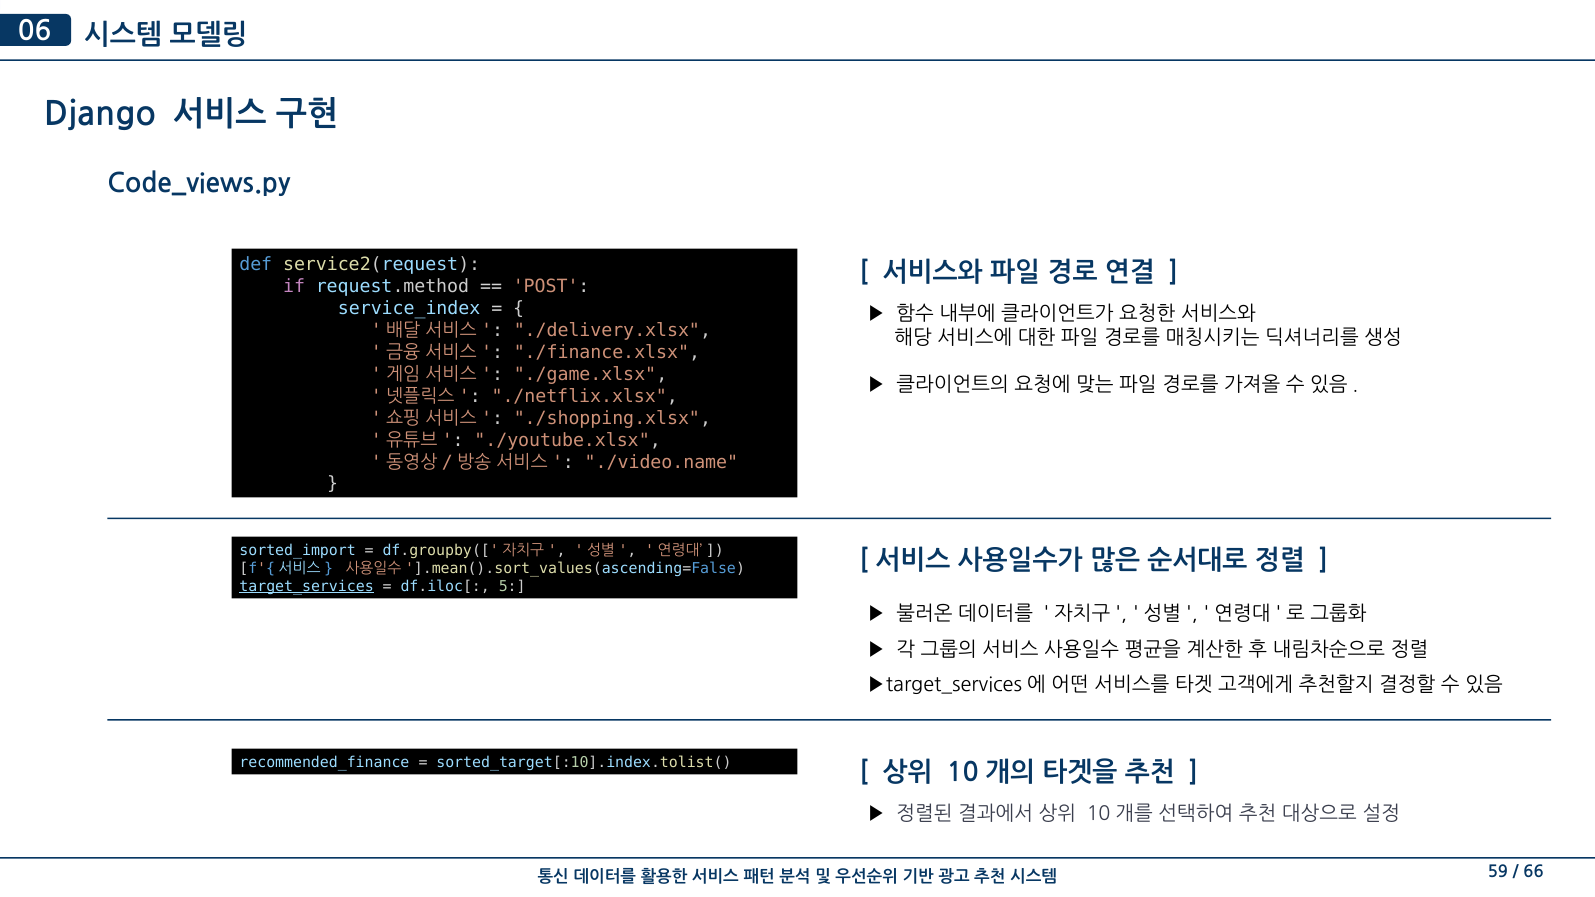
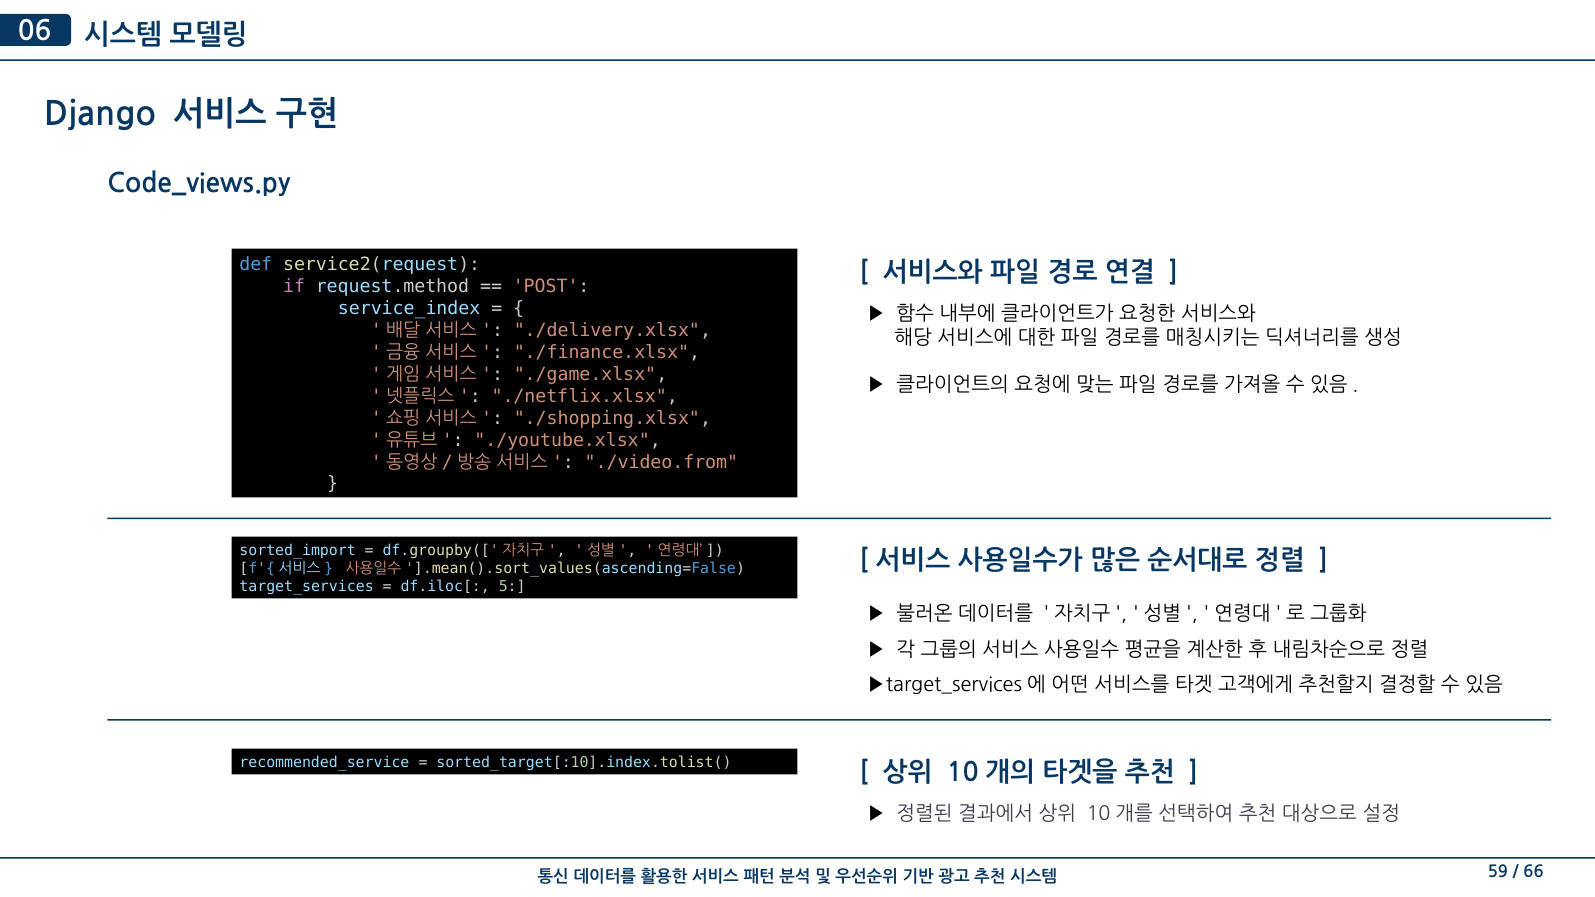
./video.name: ./video.name -> ./video.from (661, 462)
target_services underline: present -> none (307, 587)
recommended_finance: recommended_finance -> recommended_service (324, 763)
